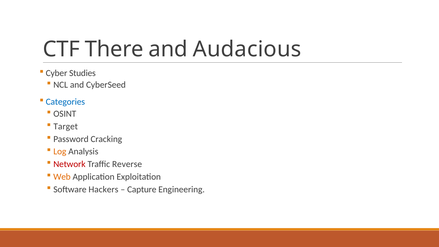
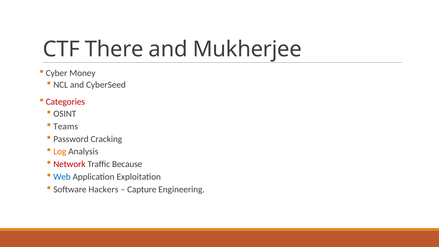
Audacious: Audacious -> Mukherjee (247, 49)
Studies: Studies -> Money (82, 73)
Categories colour: blue -> red (65, 102)
Target: Target -> Teams (66, 126)
Reverse: Reverse -> Because (127, 164)
Web colour: orange -> blue (62, 177)
